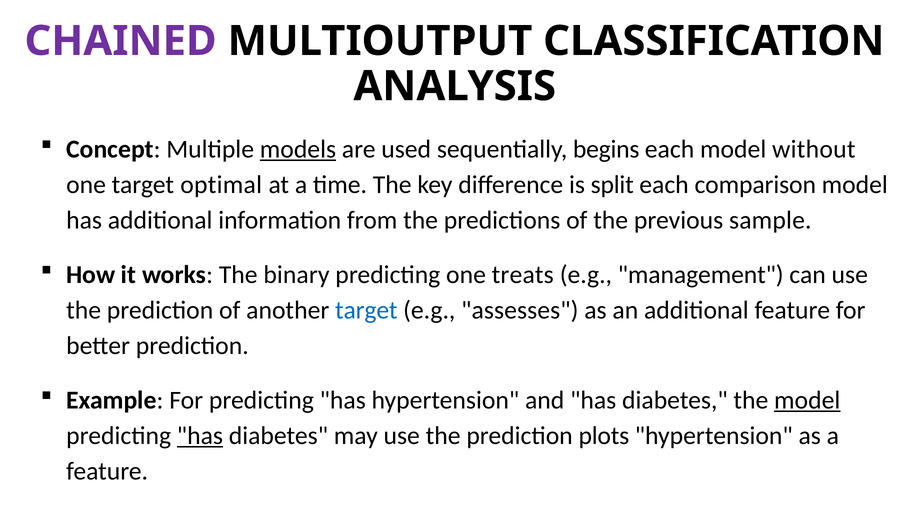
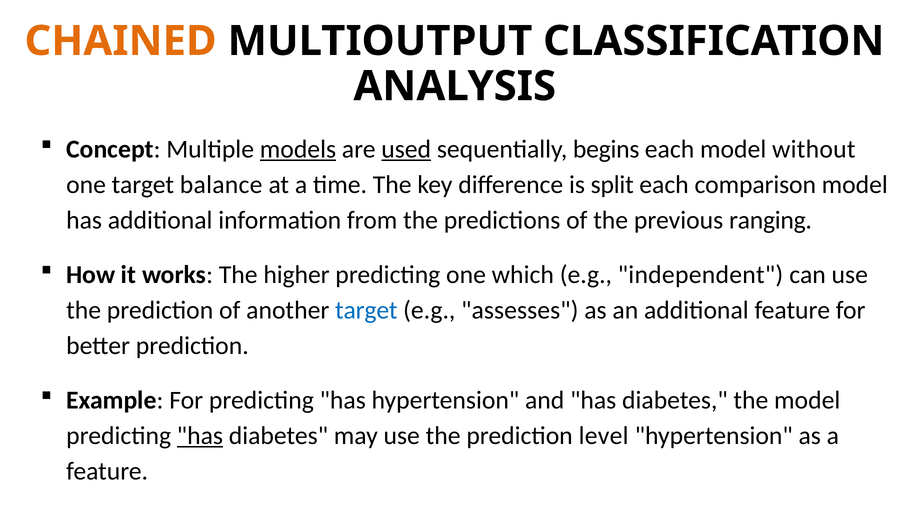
CHAINED colour: purple -> orange (121, 41)
used underline: none -> present (406, 149)
optimal: optimal -> balance (221, 185)
sample: sample -> ranging (771, 220)
binary: binary -> higher (297, 275)
treats: treats -> which (523, 275)
management: management -> independent (701, 275)
model underline: present -> none (807, 400)
plots: plots -> level (604, 435)
